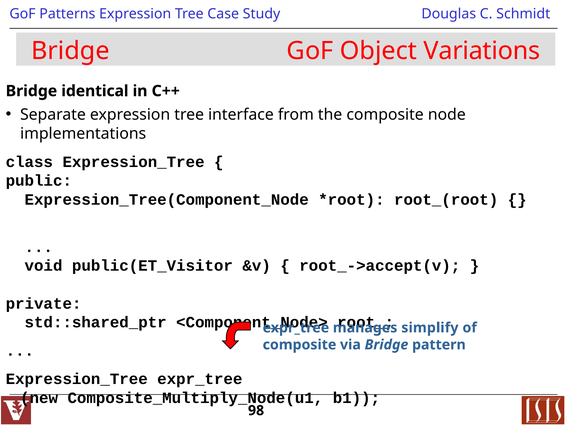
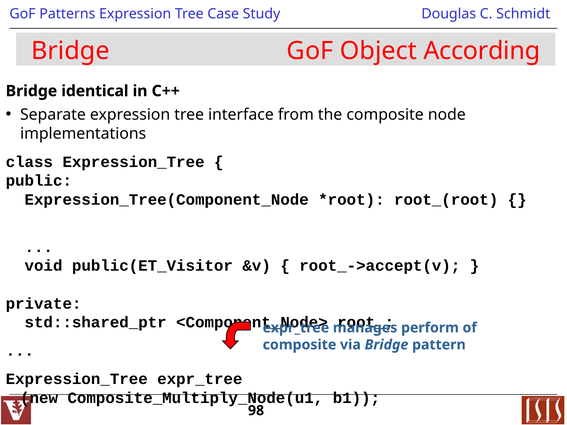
Variations: Variations -> According (482, 51)
simplify: simplify -> perform (430, 328)
